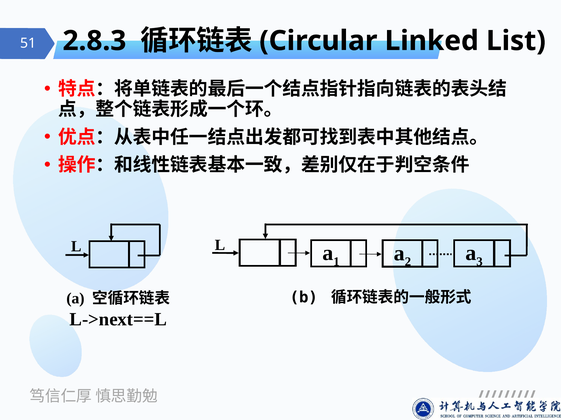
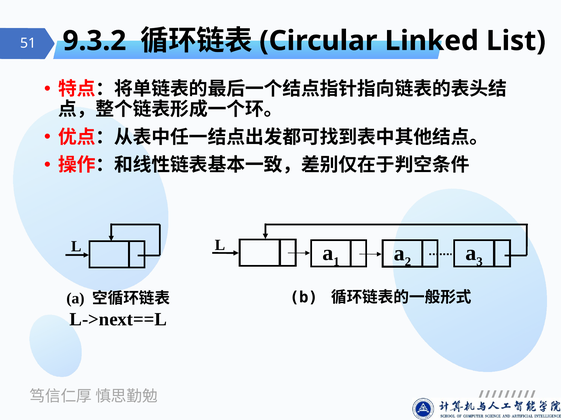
2.8.3: 2.8.3 -> 9.3.2 (94, 41)
